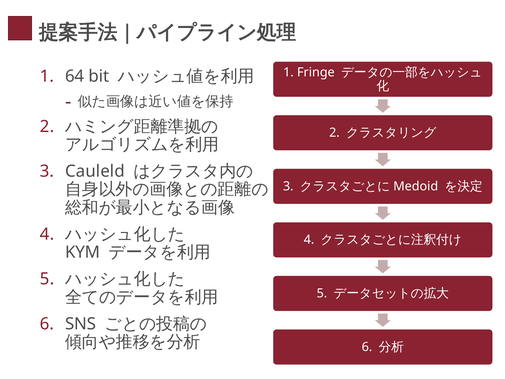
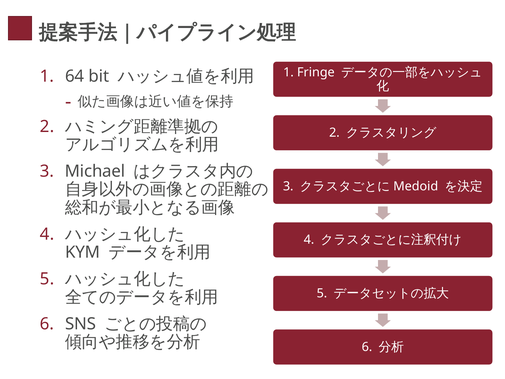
Cauleld: Cauleld -> Michael (95, 171)
